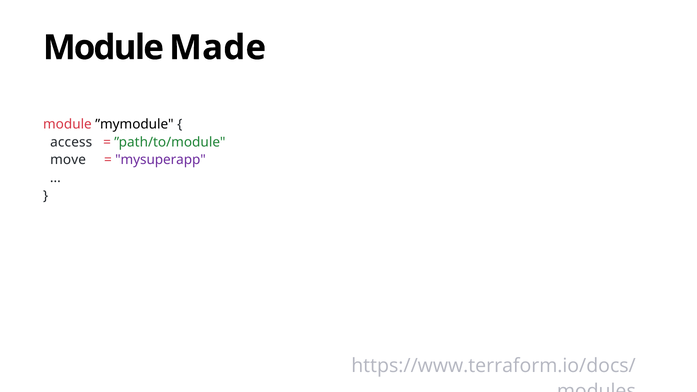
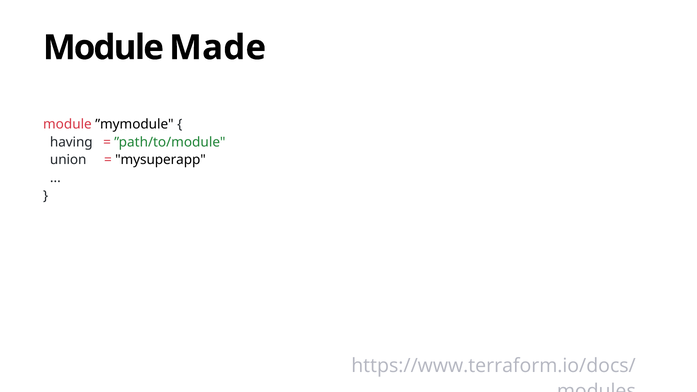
access: access -> having (71, 142)
move: move -> union (68, 160)
mysuperapp colour: purple -> black (160, 160)
